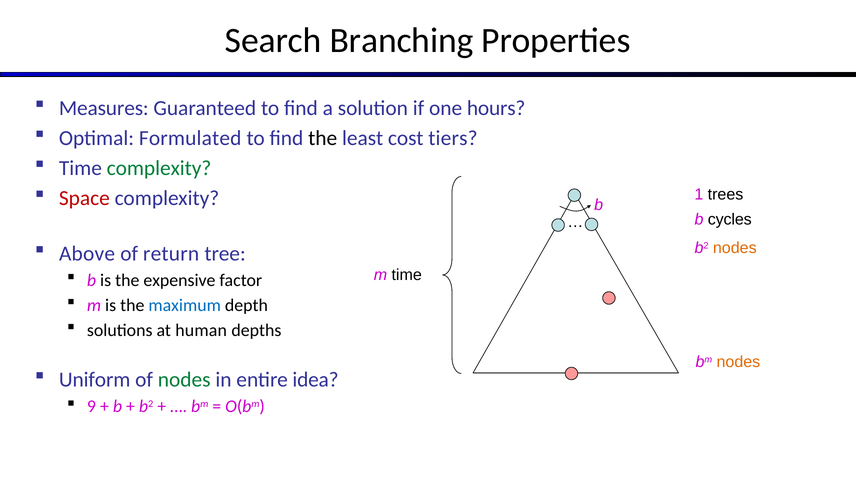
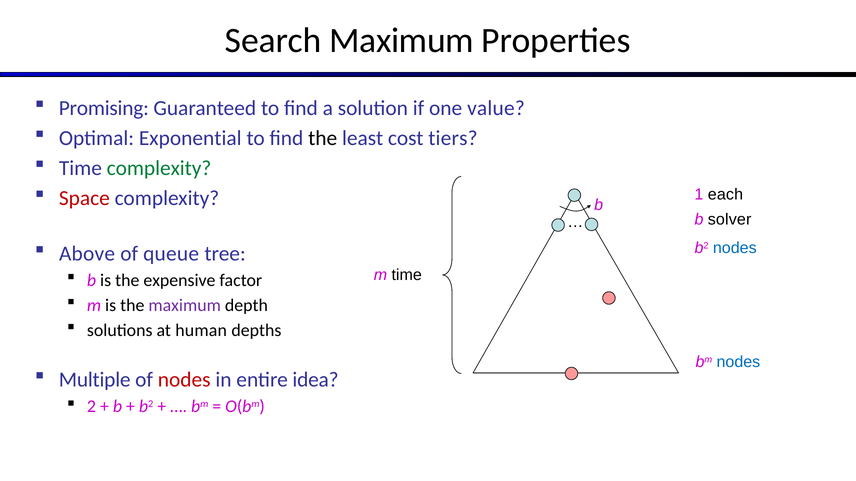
Search Branching: Branching -> Maximum (402, 41)
Measures: Measures -> Promising (104, 108)
hours: hours -> value (496, 108)
Formulated: Formulated -> Exponential (190, 138)
trees: trees -> each (725, 195)
cycles: cycles -> solver (730, 220)
nodes colour: orange -> blue (735, 248)
return: return -> queue (171, 254)
maximum colour: blue -> purple (185, 306)
nodes colour: orange -> blue (738, 363)
Uniform: Uniform -> Multiple (95, 380)
nodes colour: green -> red (184, 380)
9: 9 -> 2 (91, 407)
